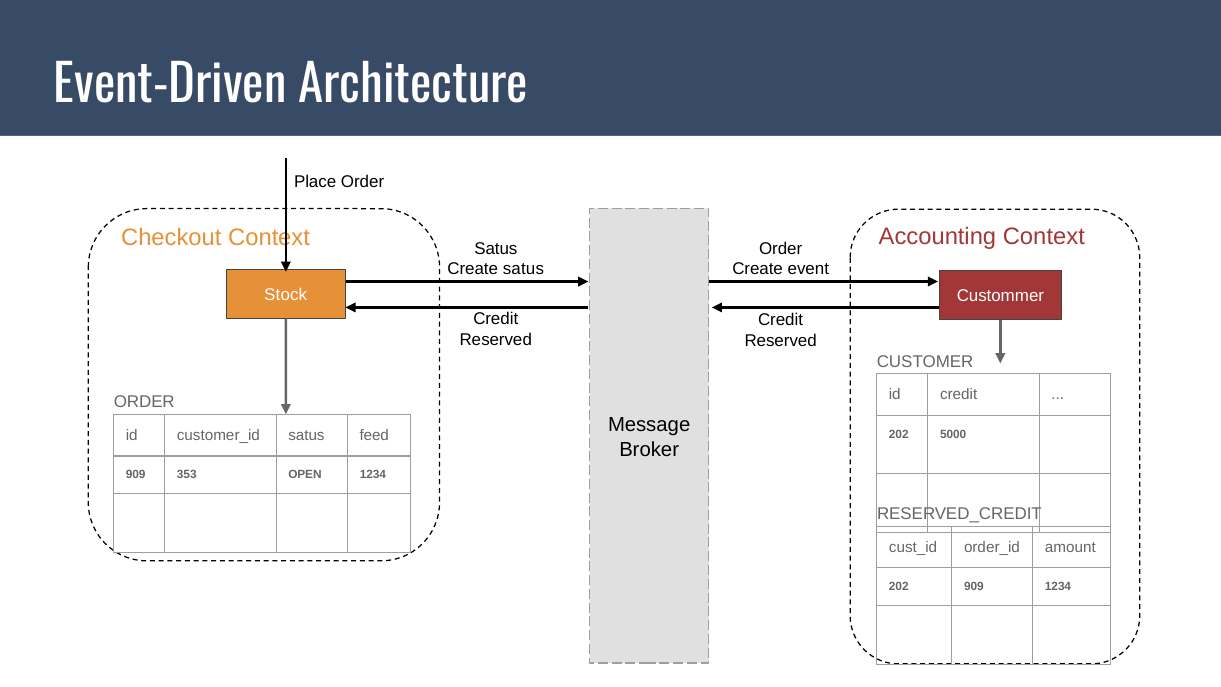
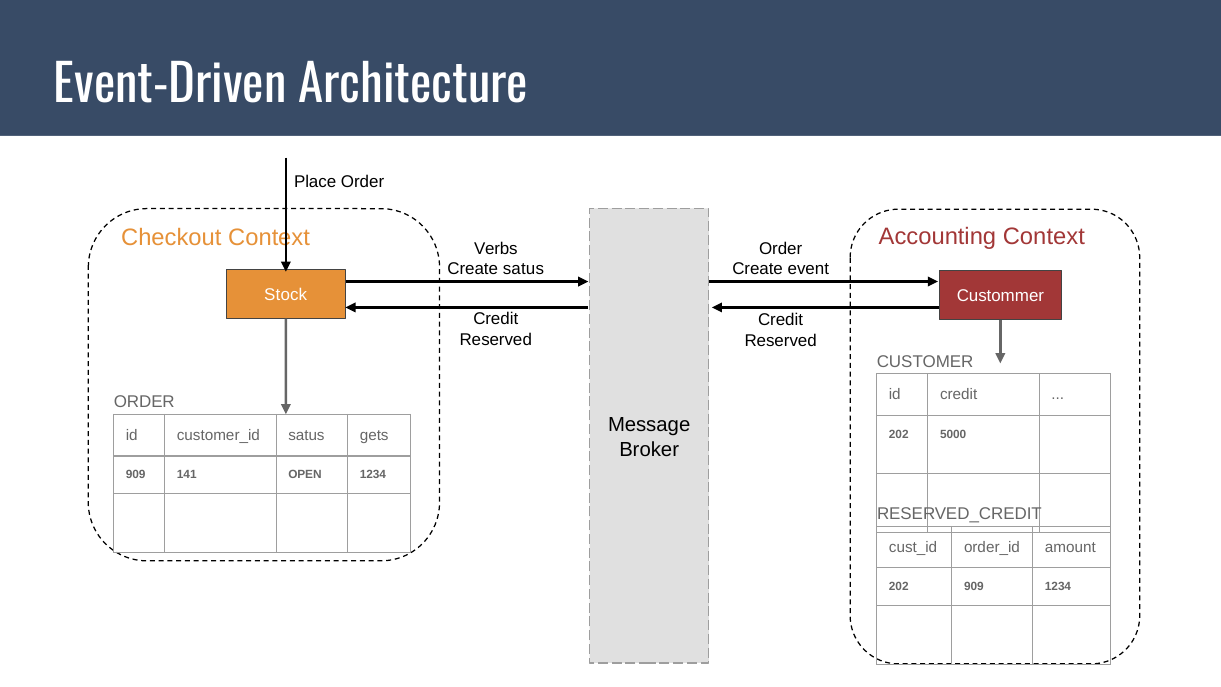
Satus: Satus -> Verbs (496, 249)
feed: feed -> gets (374, 435)
353: 353 -> 141 (187, 475)
